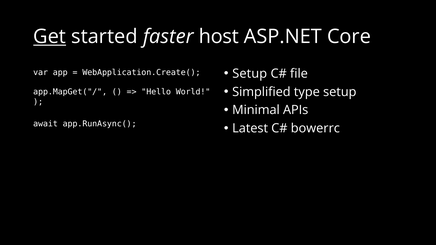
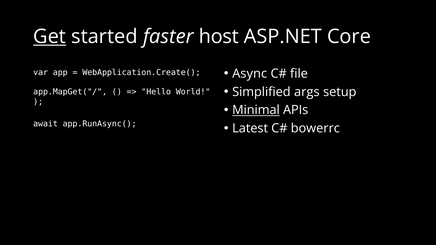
Setup: Setup -> Async (250, 74)
type: type -> args (307, 92)
Minimal underline: none -> present (256, 110)
